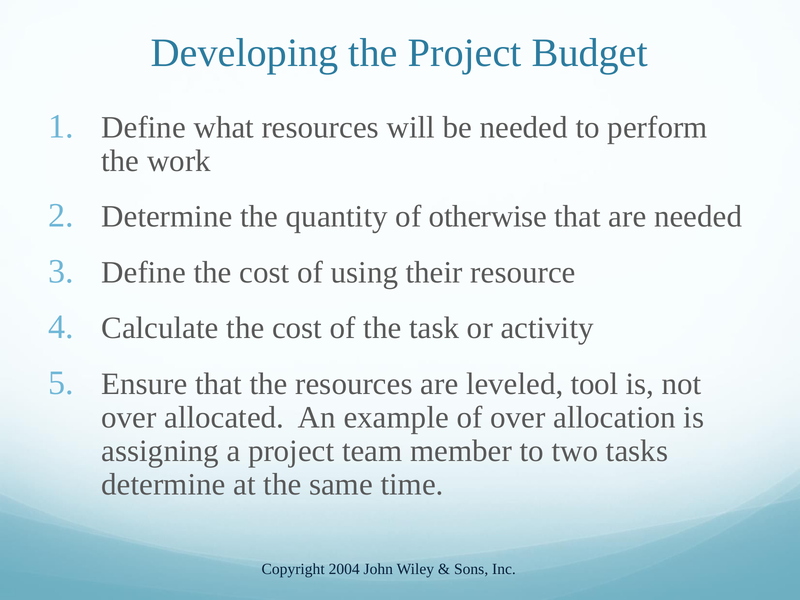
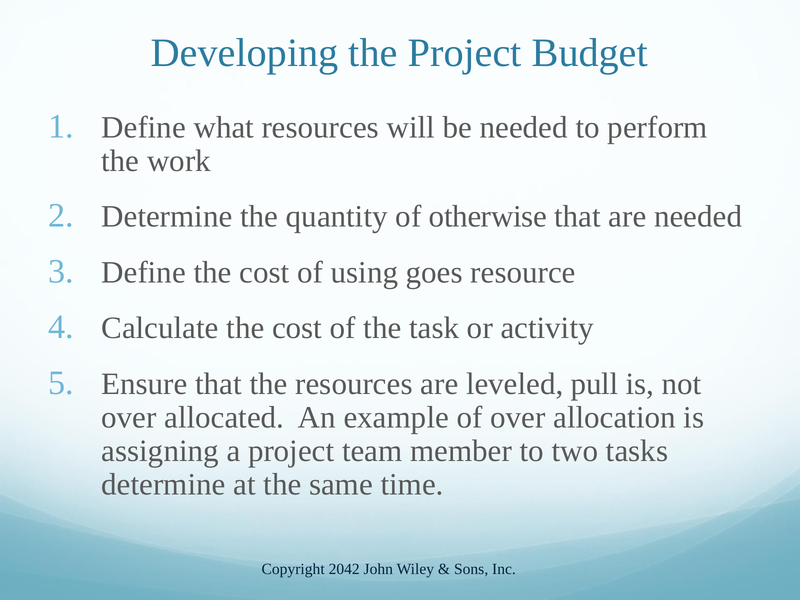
their: their -> goes (434, 272)
tool: tool -> pull (595, 384)
2004: 2004 -> 2042 (344, 569)
